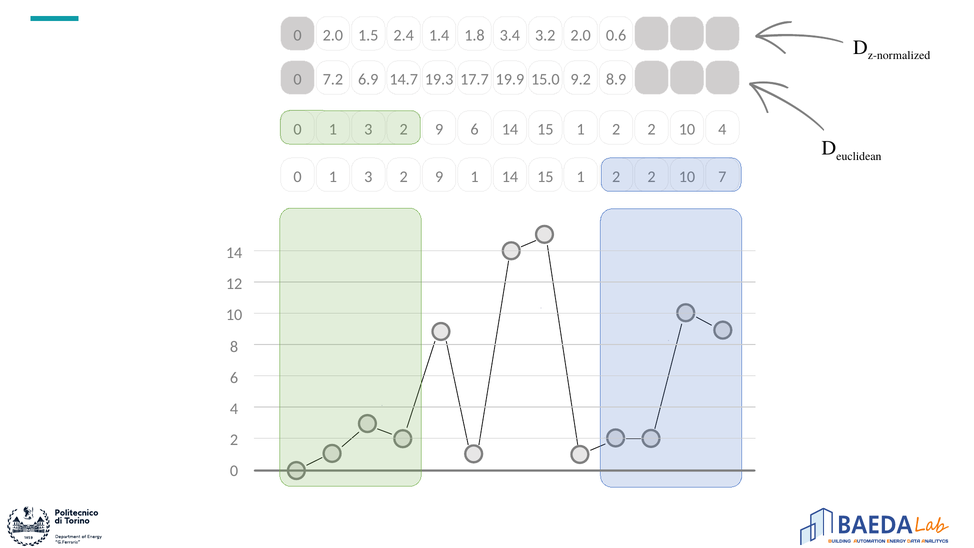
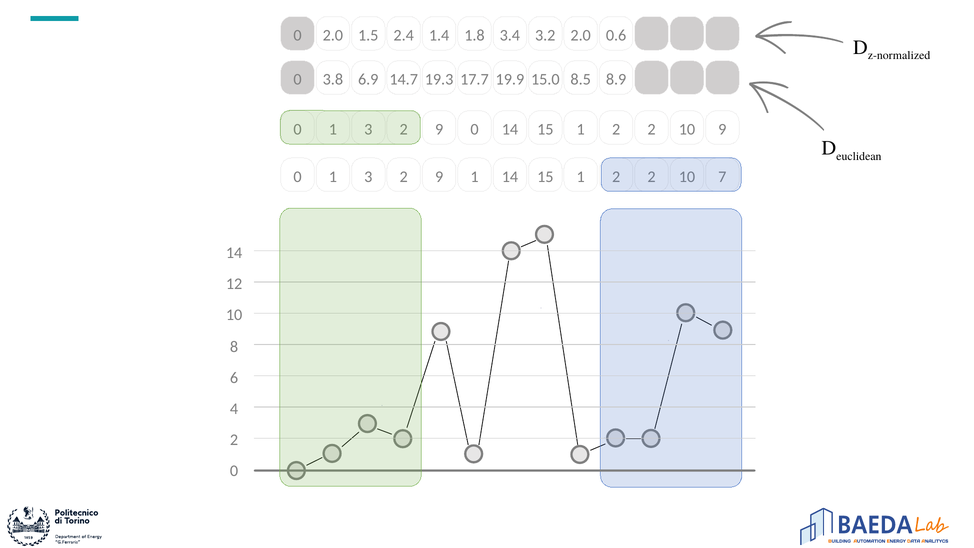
7.2: 7.2 -> 3.8 (333, 80)
9.2: 9.2 -> 8.5 (581, 80)
6: 6 -> 0 (475, 130)
10 4: 4 -> 9 (722, 130)
